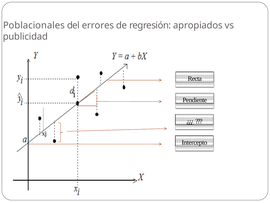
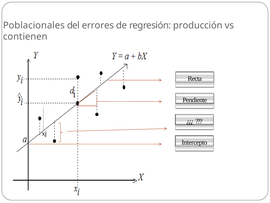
apropiados: apropiados -> producción (198, 25)
publicidad: publicidad -> contienen (25, 36)
